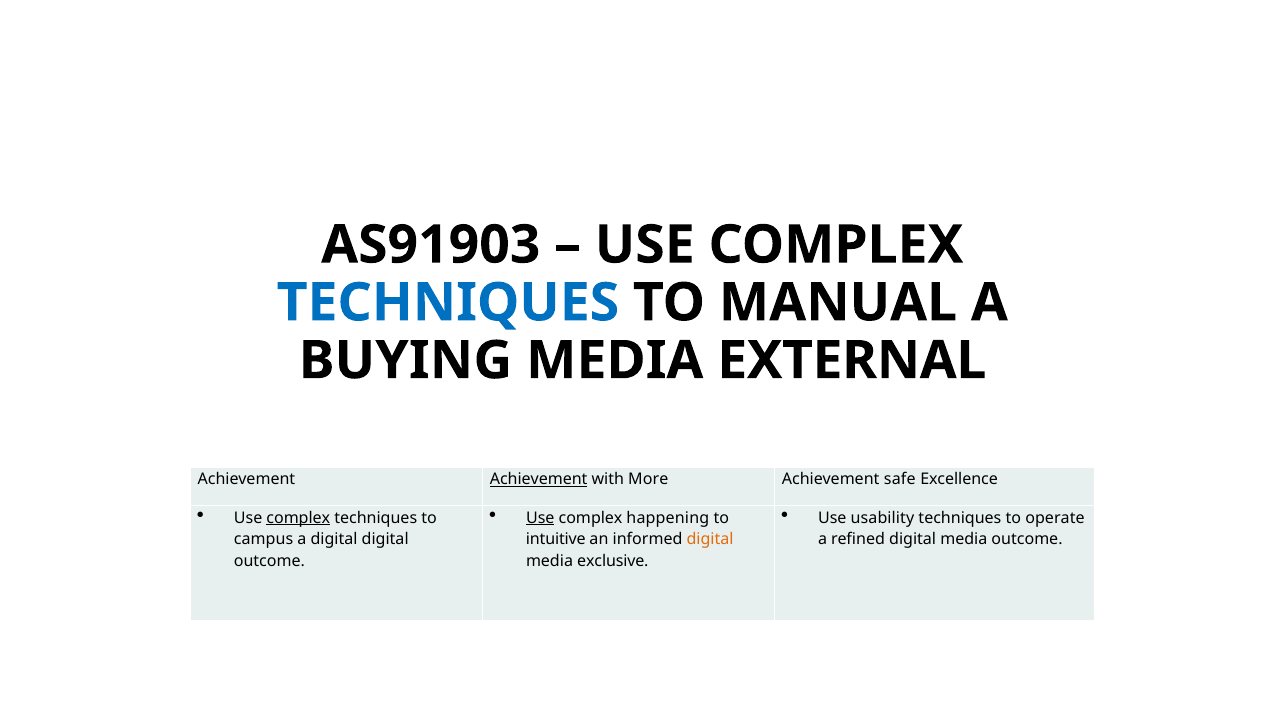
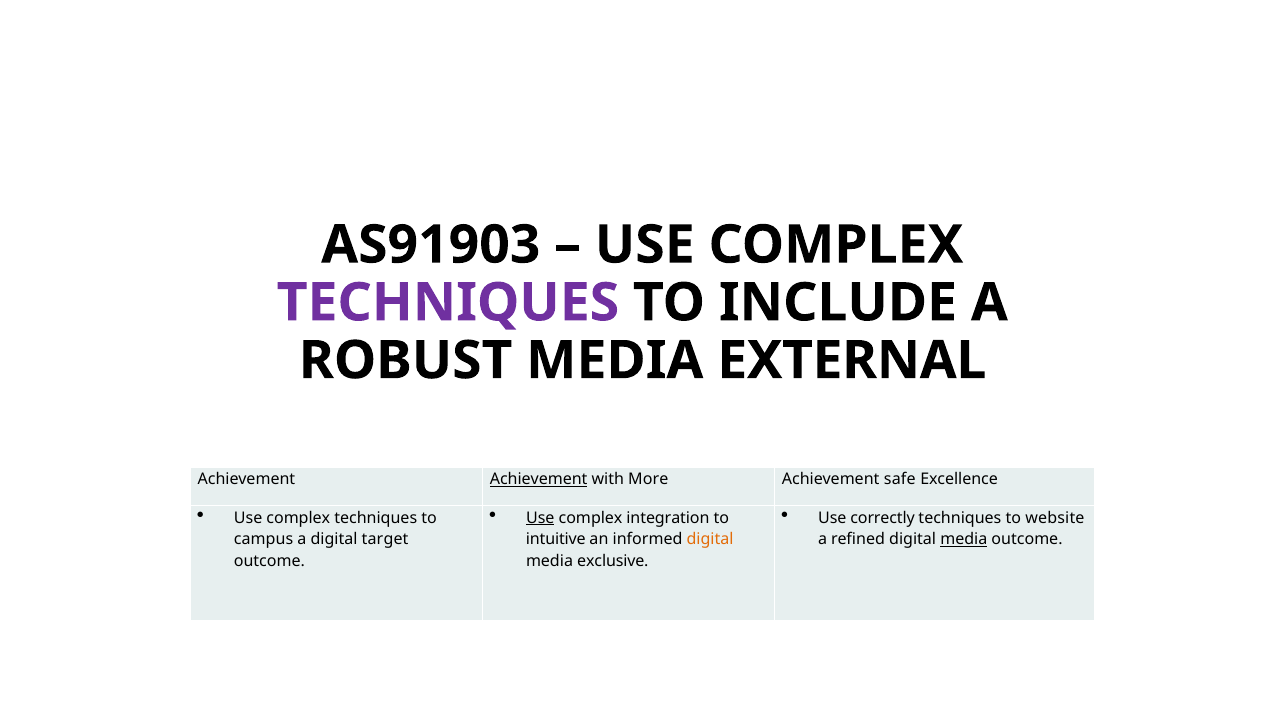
TECHNIQUES colour: blue -> purple (448, 303)
MANUAL: MANUAL -> INCLUDE (838, 303)
BUYING: BUYING -> ROBUST (406, 360)
complex underline: present -> none (298, 518)
happening: happening -> integration (668, 518)
usability: usability -> correctly (883, 518)
operate: operate -> website (1055, 518)
digital digital: digital -> target (385, 539)
media underline: none -> present (964, 539)
